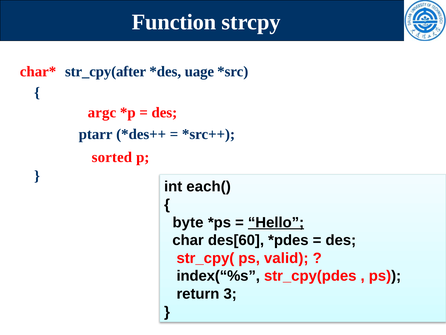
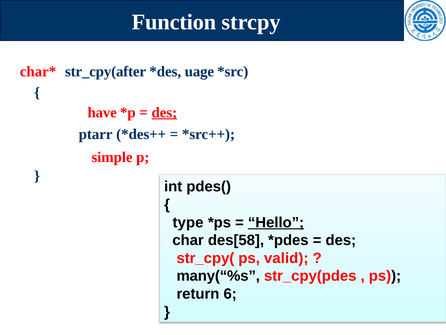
argc: argc -> have (102, 112)
des underline: none -> present (164, 112)
sorted: sorted -> simple (112, 157)
each(: each( -> pdes( (209, 186)
byte: byte -> type (188, 222)
des[60: des[60 -> des[58 (236, 240)
index(“%s: index(“%s -> many(“%s (218, 276)
3: 3 -> 6 (230, 293)
